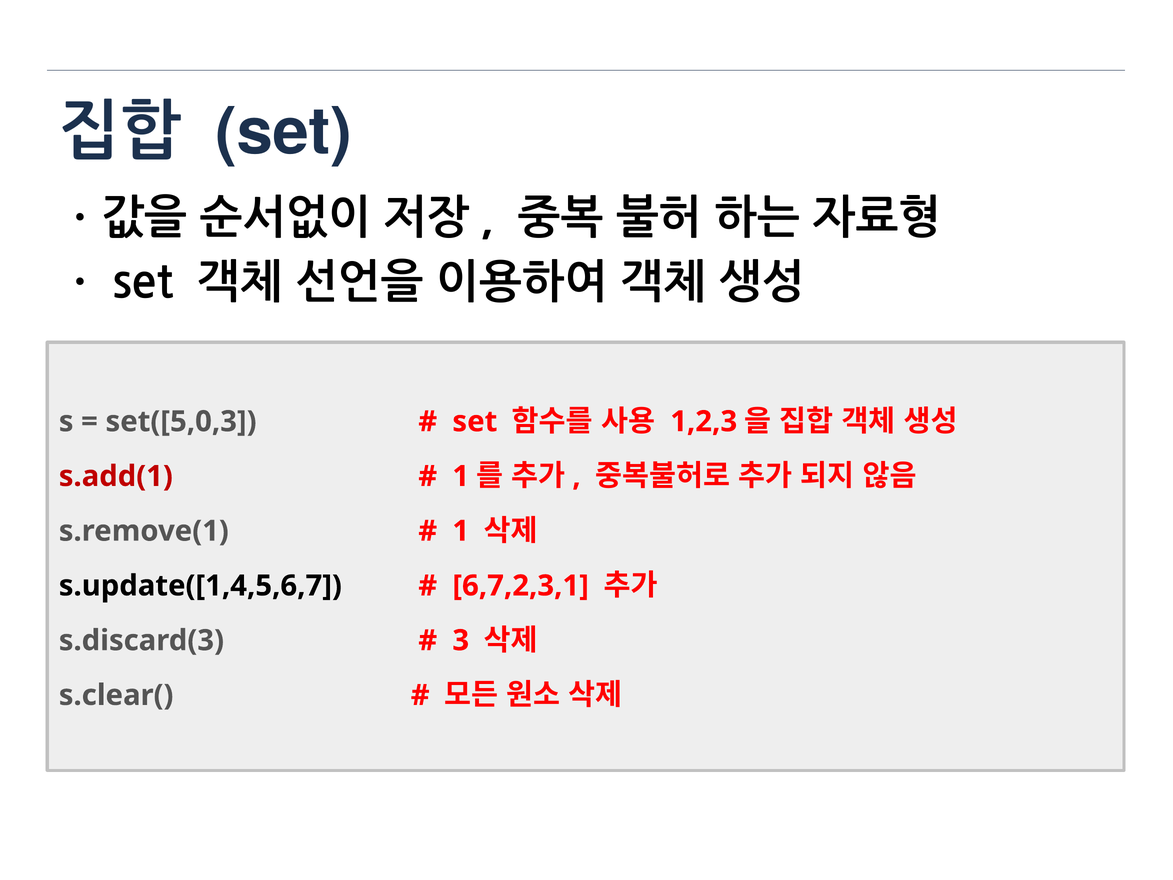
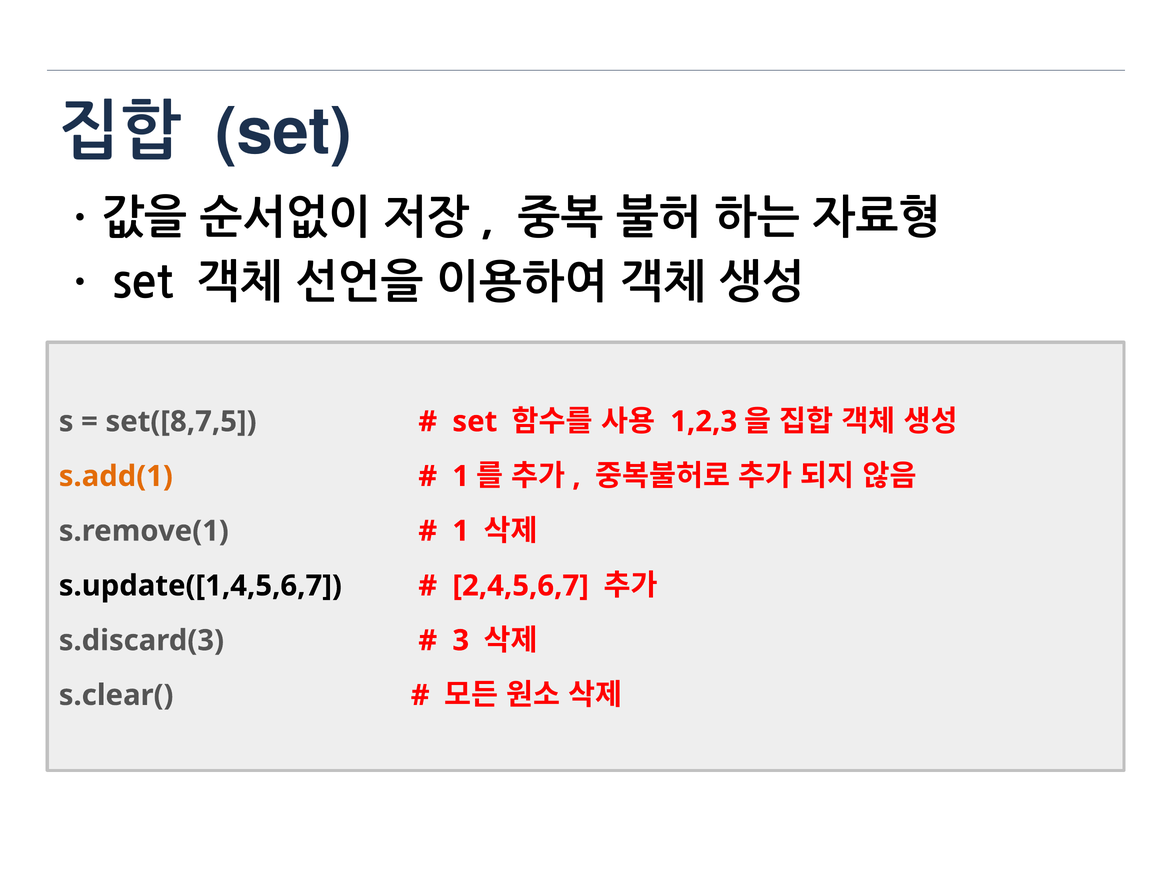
set([5,0,3: set([5,0,3 -> set([8,7,5 (181, 421)
s.add(1 colour: red -> orange (116, 476)
6,7,2,3,1: 6,7,2,3,1 -> 2,4,5,6,7 (521, 586)
